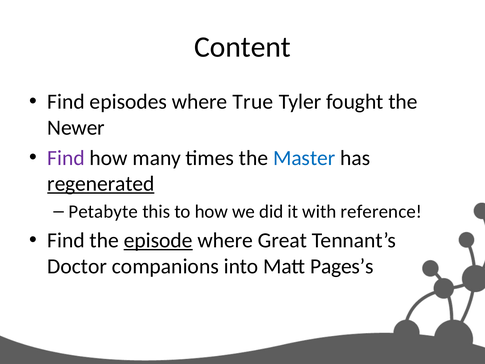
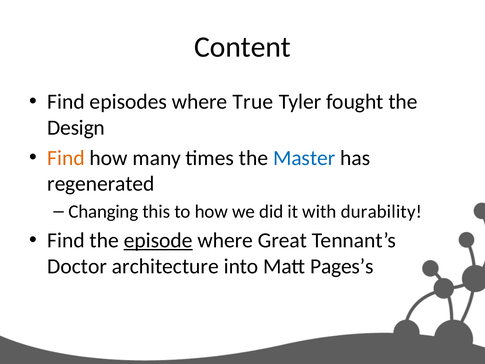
Newer: Newer -> Design (76, 128)
Find colour: purple -> orange (66, 158)
regenerated underline: present -> none (101, 184)
Petabyte: Petabyte -> Changing (103, 212)
reference: reference -> durability (381, 212)
companions: companions -> architecture (165, 266)
